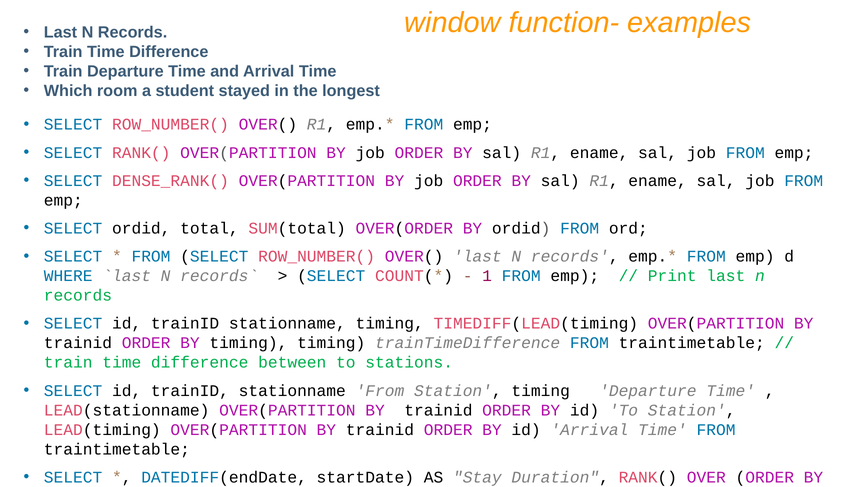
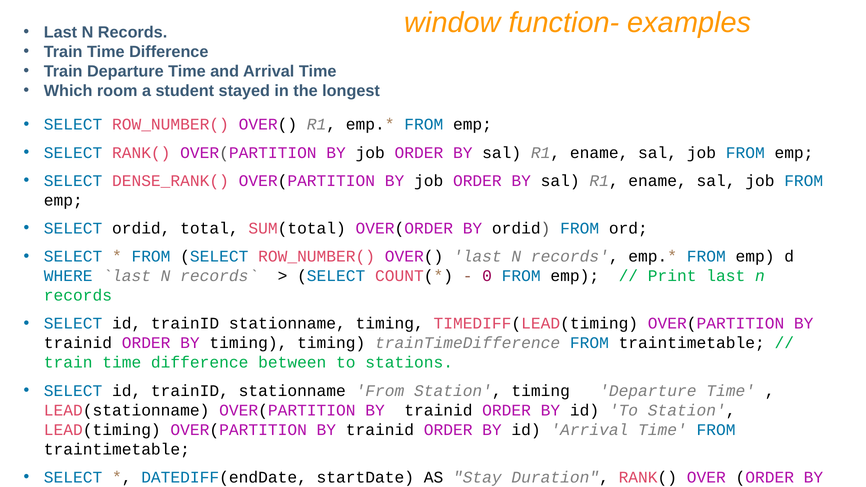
1: 1 -> 0 (487, 276)
